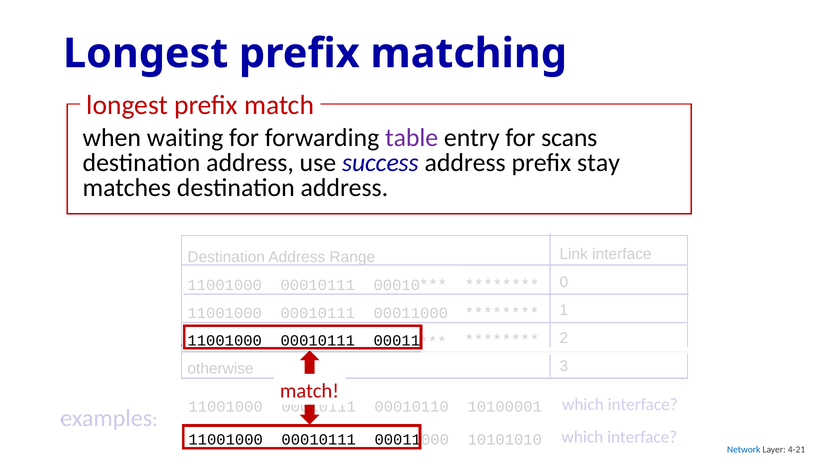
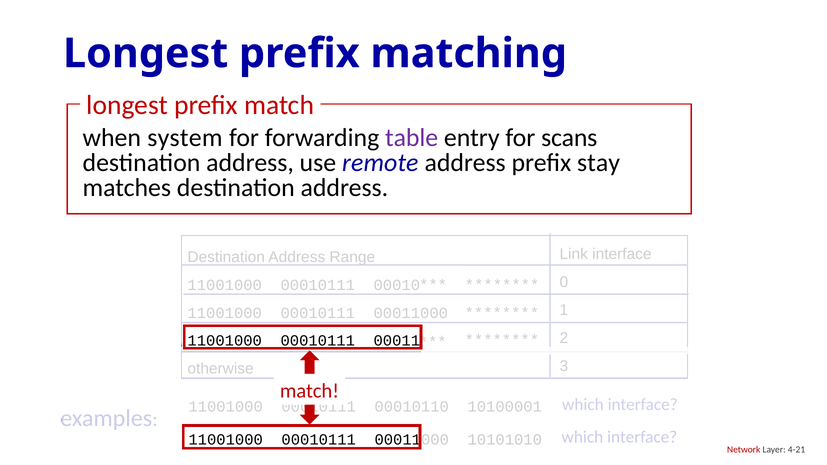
waiting: waiting -> system (185, 138)
success: success -> remote (380, 163)
Network colour: blue -> red (744, 450)
